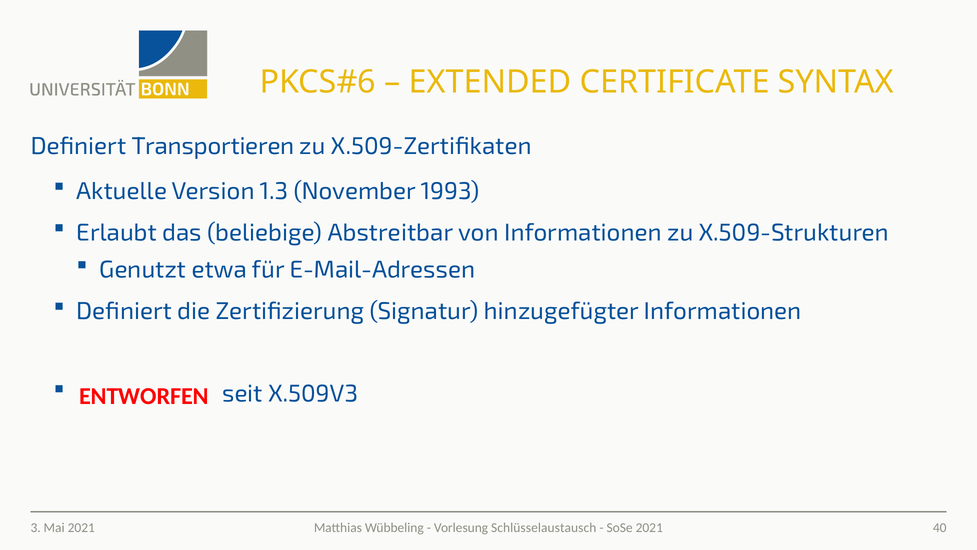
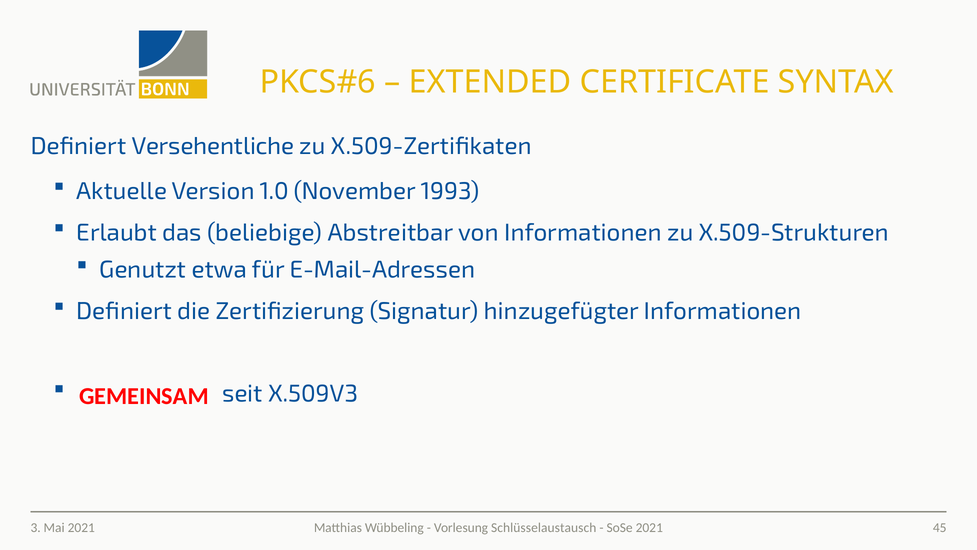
Transportieren: Transportieren -> Versehentliche (213, 146)
1.3: 1.3 -> 1.0 (274, 191)
ENTWORFEN: ENTWORFEN -> GEMEINSAM (144, 396)
40: 40 -> 45 (940, 528)
